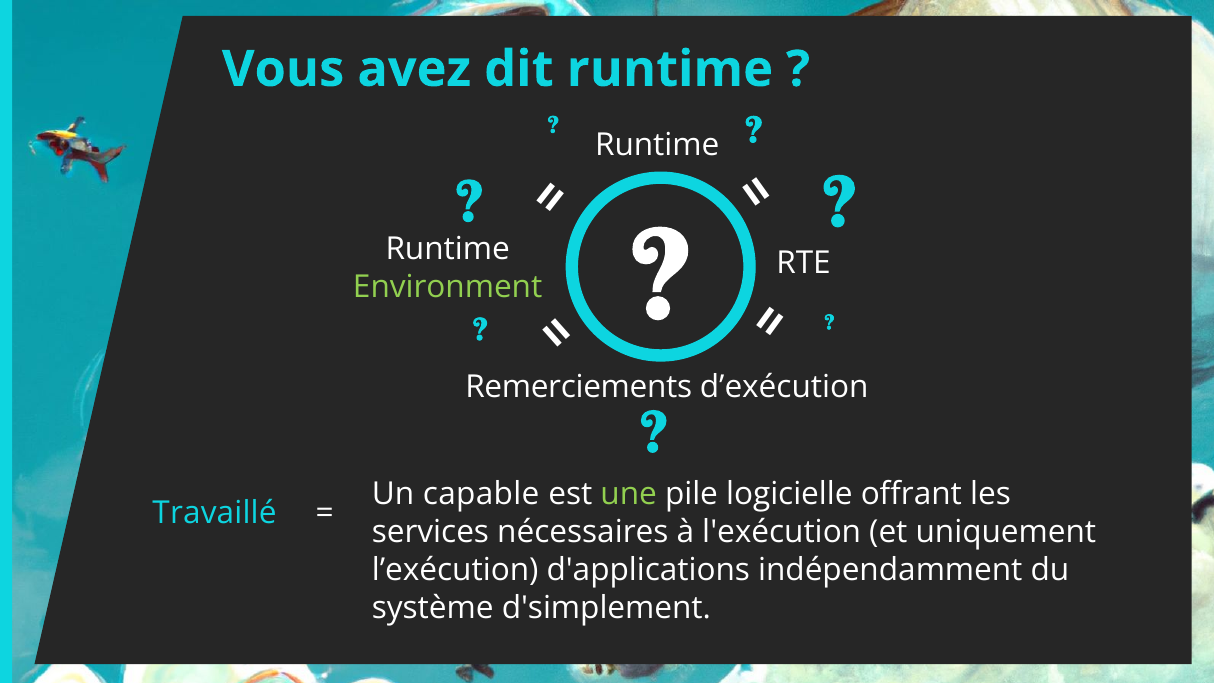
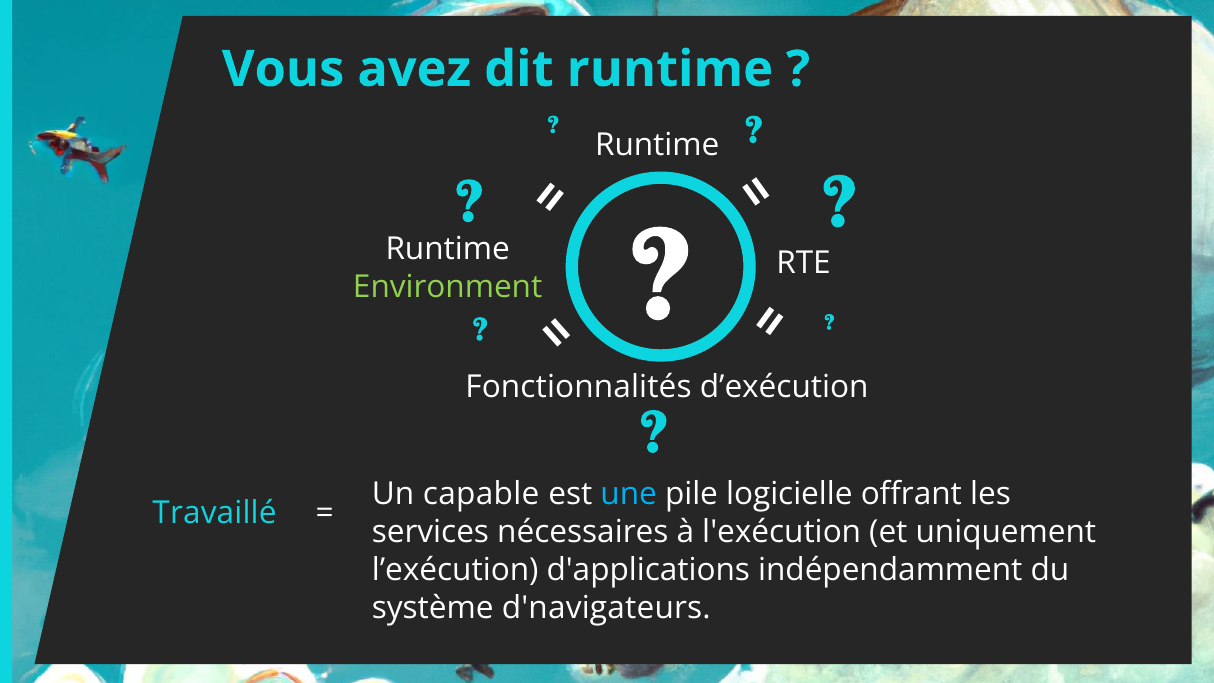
Remerciements: Remerciements -> Fonctionnalités (578, 387)
une colour: light green -> light blue (629, 494)
d'simplement: d'simplement -> d'navigateurs (606, 608)
